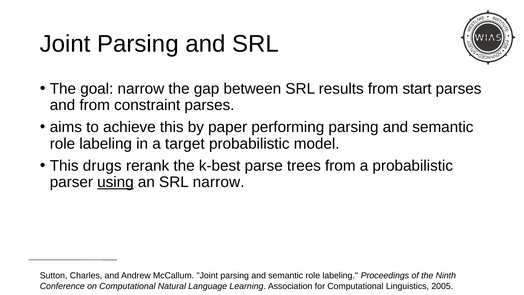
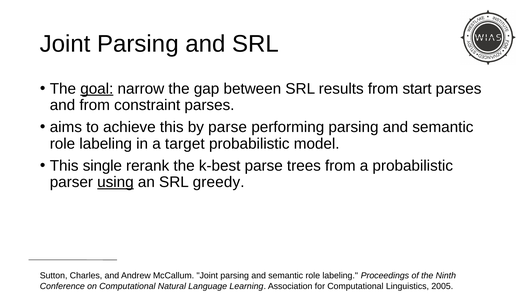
goal underline: none -> present (97, 89)
by paper: paper -> parse (228, 127)
drugs: drugs -> single (102, 166)
SRL narrow: narrow -> greedy (219, 182)
